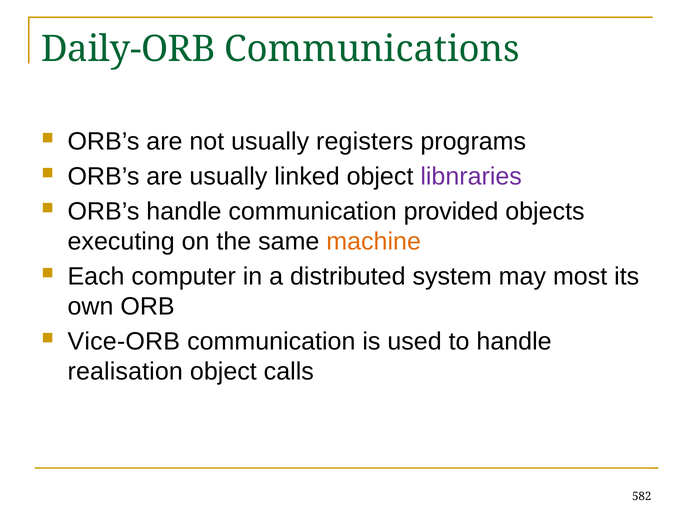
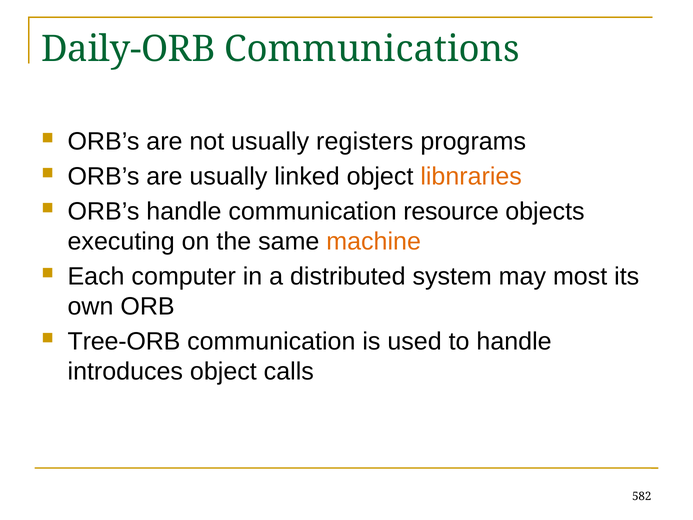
libnraries colour: purple -> orange (471, 177)
provided: provided -> resource (451, 212)
Vice-ORB: Vice-ORB -> Tree-ORB (124, 342)
realisation: realisation -> introduces (125, 372)
